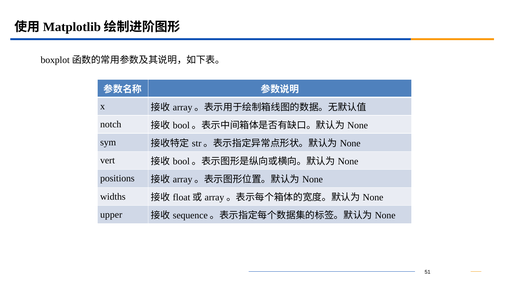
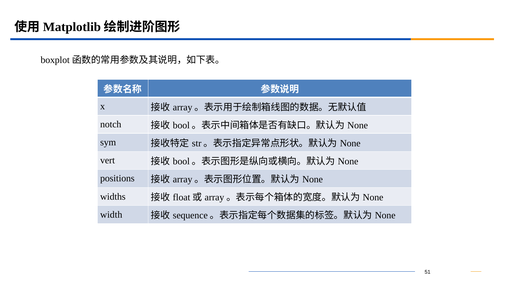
upper: upper -> width (111, 215)
